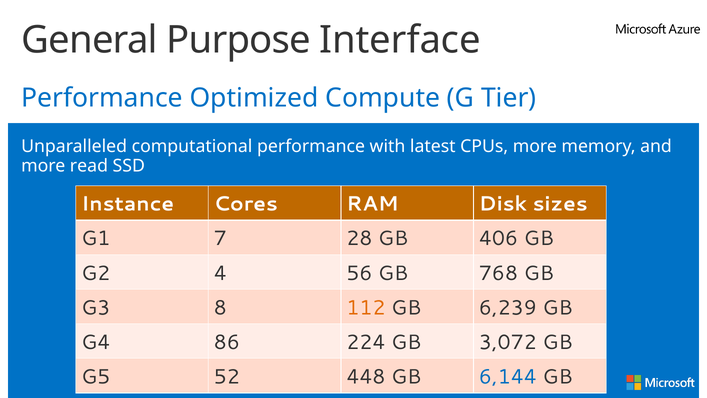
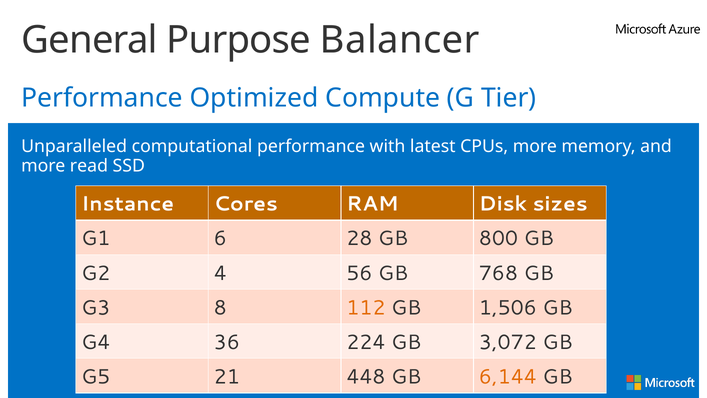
Interface: Interface -> Balancer (400, 40)
7: 7 -> 6 (220, 238)
406: 406 -> 800 (498, 238)
6,239: 6,239 -> 1,506 (508, 307)
86: 86 -> 36 (227, 342)
52: 52 -> 21 (227, 377)
6,144 colour: blue -> orange (508, 377)
